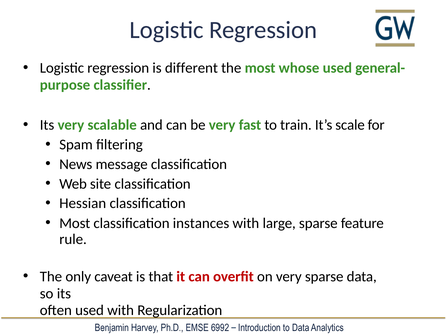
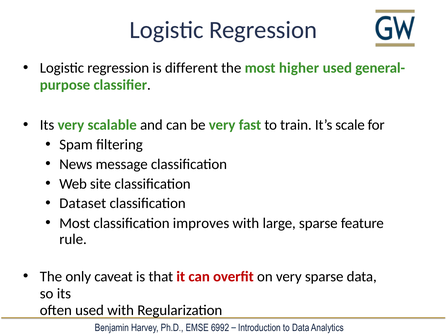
whose: whose -> higher (299, 68)
Hessian: Hessian -> Dataset (83, 204)
instances: instances -> improves (201, 224)
